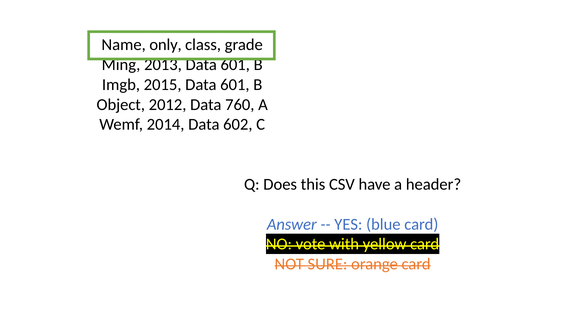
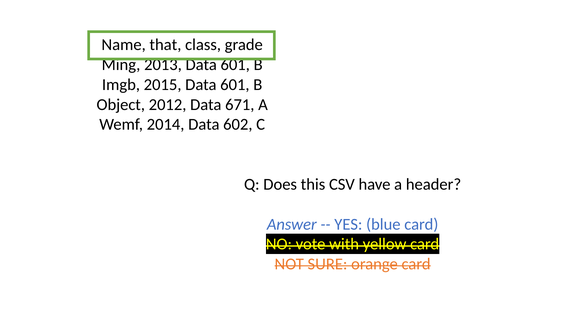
only: only -> that (165, 45)
760: 760 -> 671 (240, 105)
